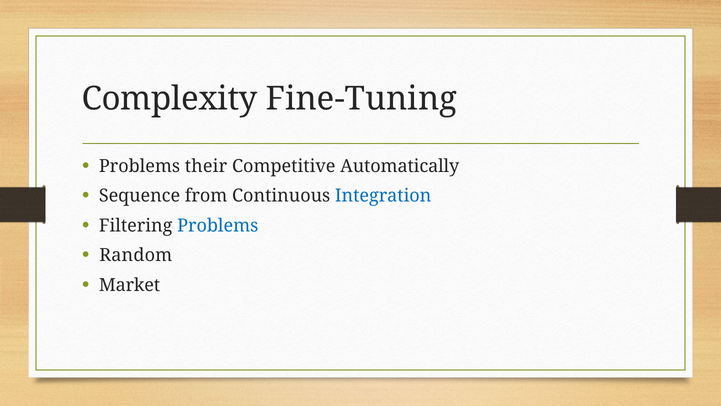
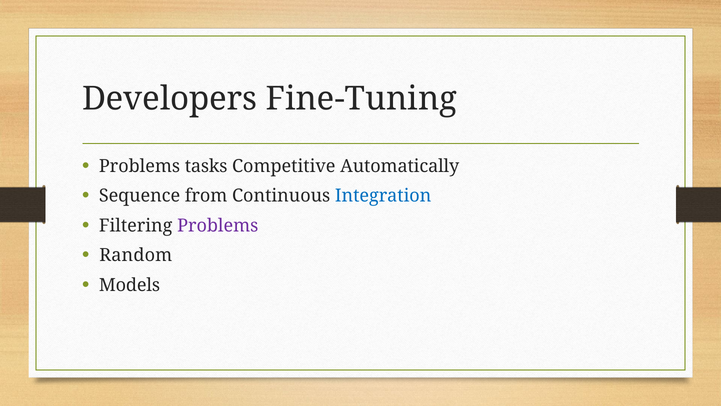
Complexity: Complexity -> Developers (170, 99)
their: their -> tasks (206, 166)
Problems colour: blue -> purple (218, 225)
Market: Market -> Models (129, 285)
